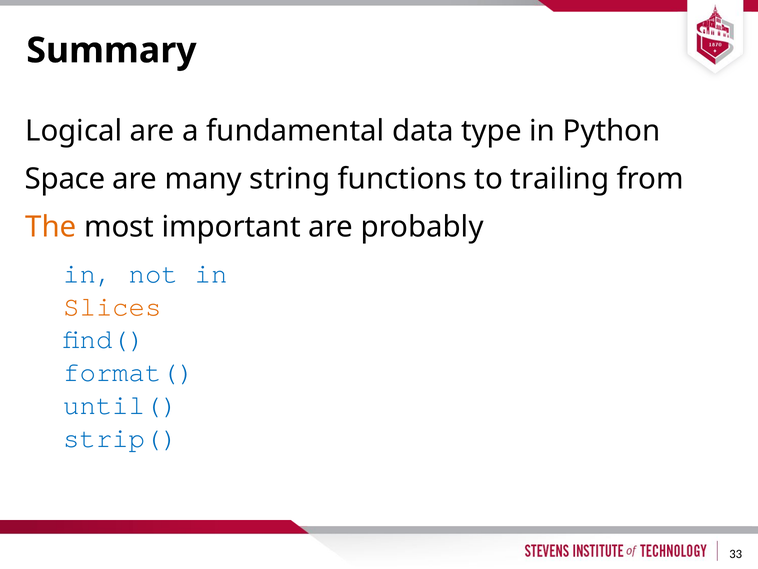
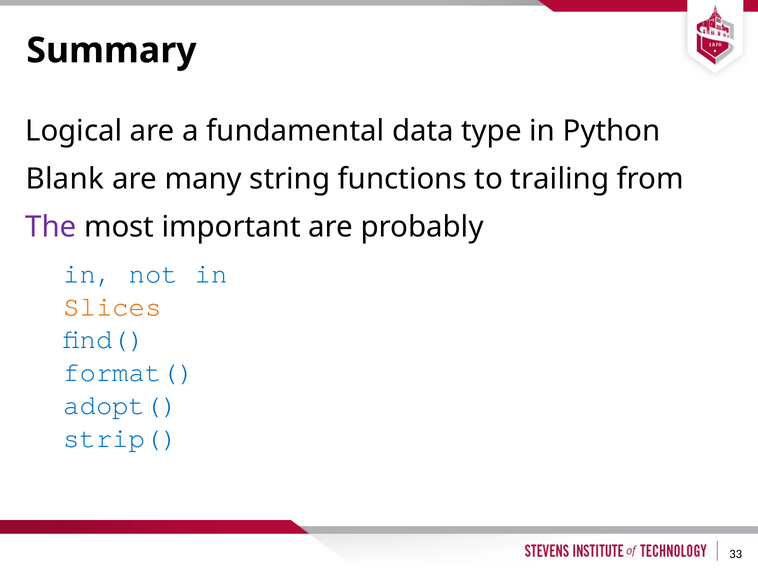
Space: Space -> Blank (65, 179)
The colour: orange -> purple (51, 227)
until(: until( -> adopt( (121, 405)
